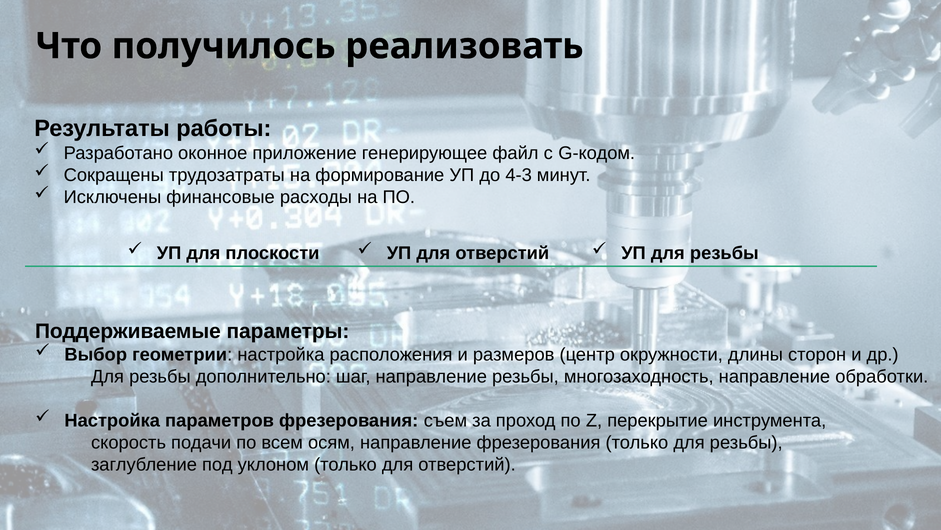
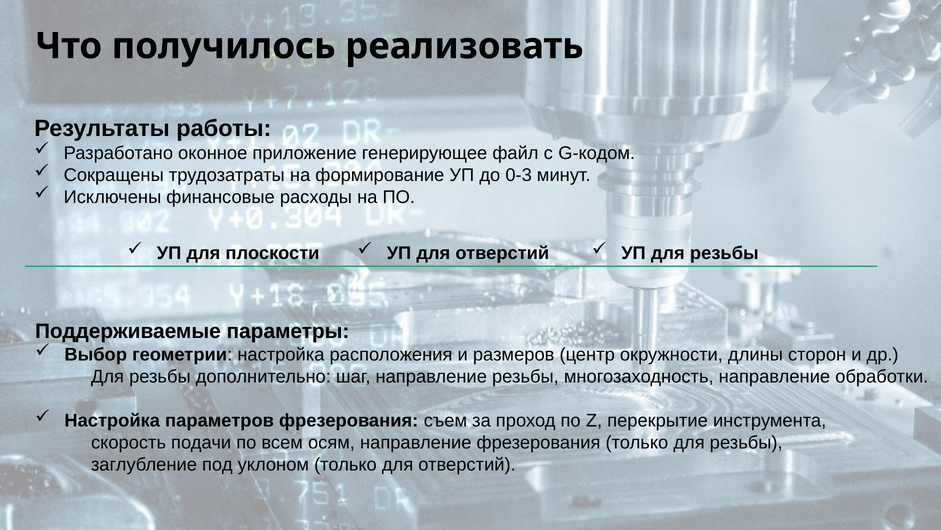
4-3: 4-3 -> 0-3 (519, 175)
